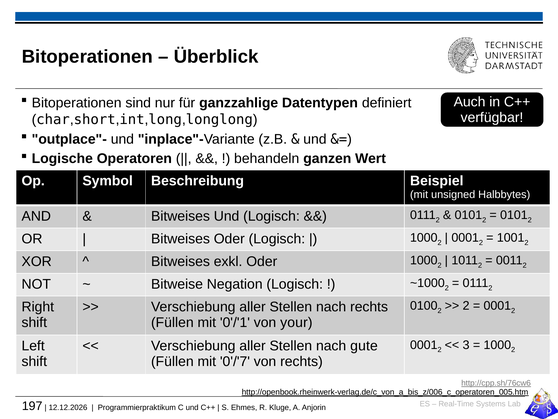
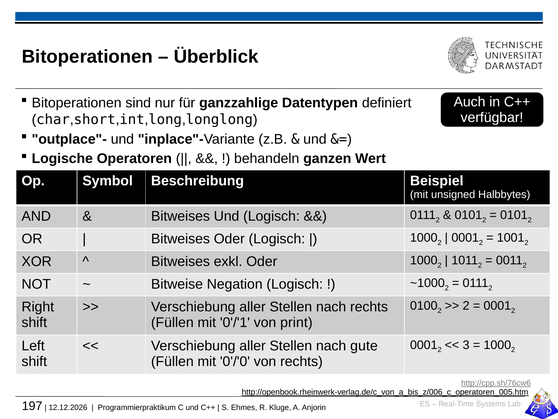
your: your -> print (296, 322)
0'/'7: 0'/'7 -> 0'/'0 (235, 361)
